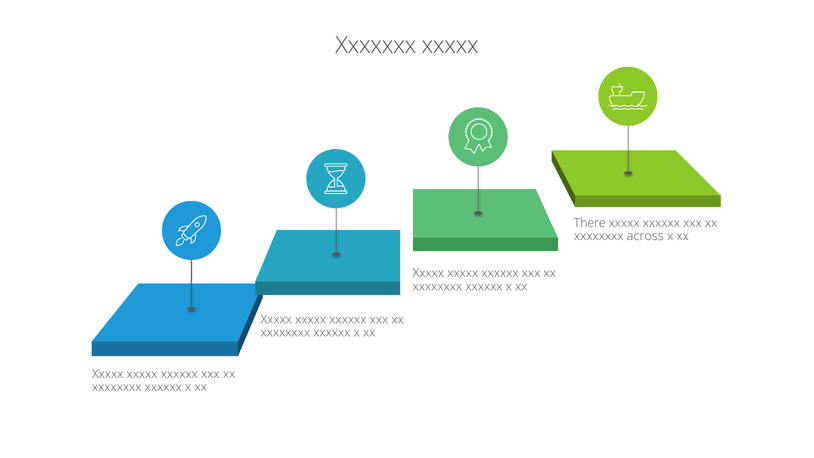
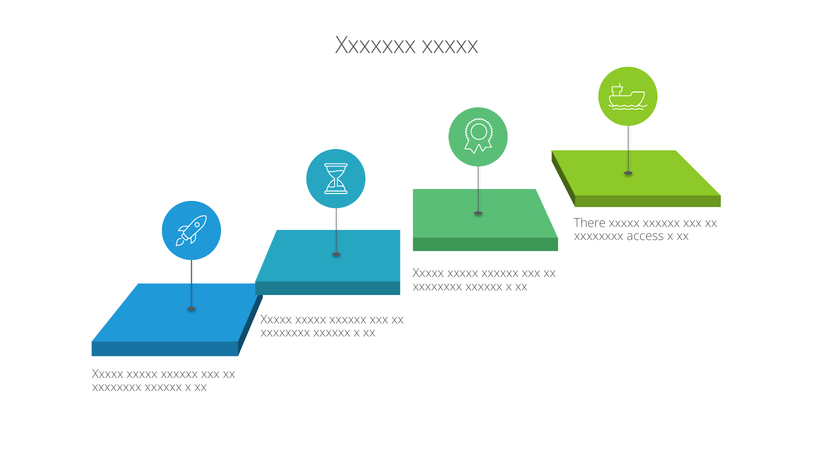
across: across -> access (645, 236)
